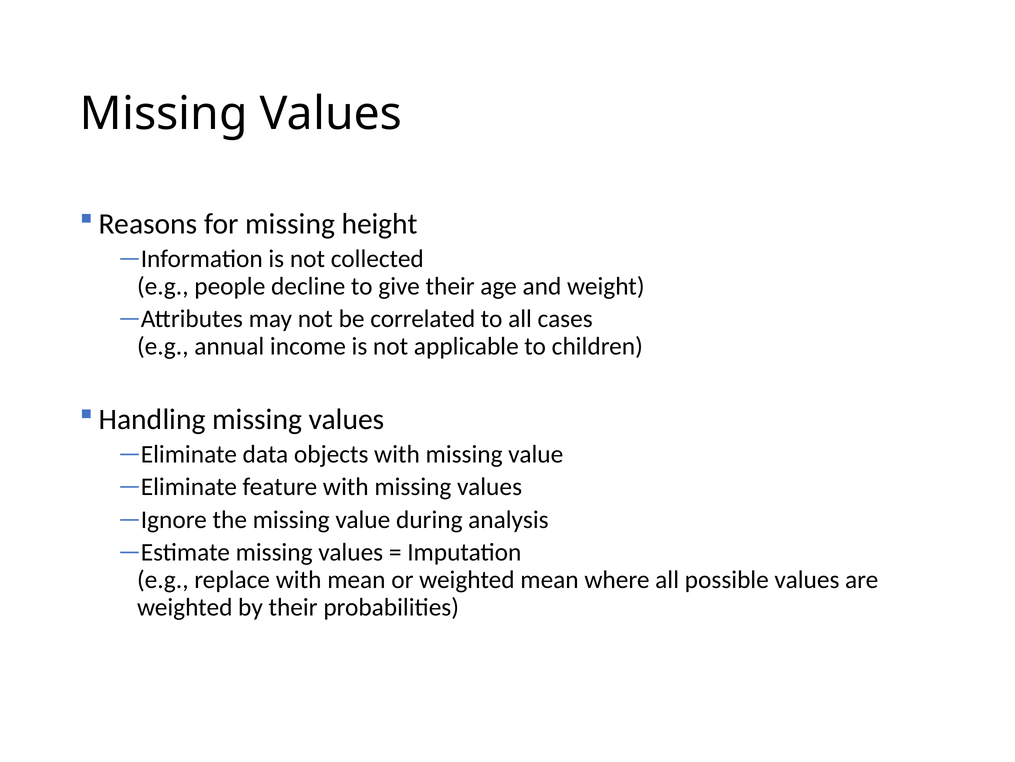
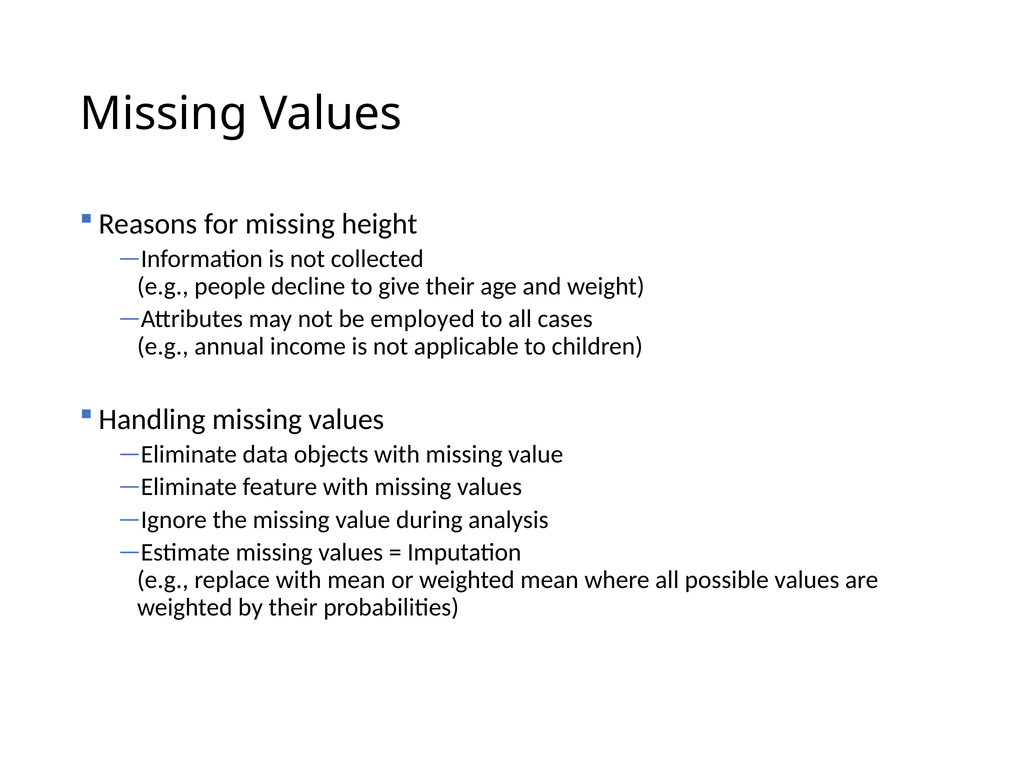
correlated: correlated -> employed (423, 319)
